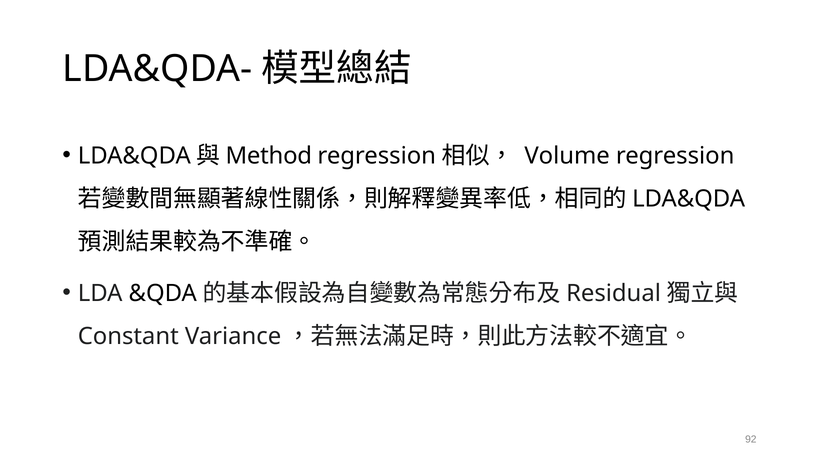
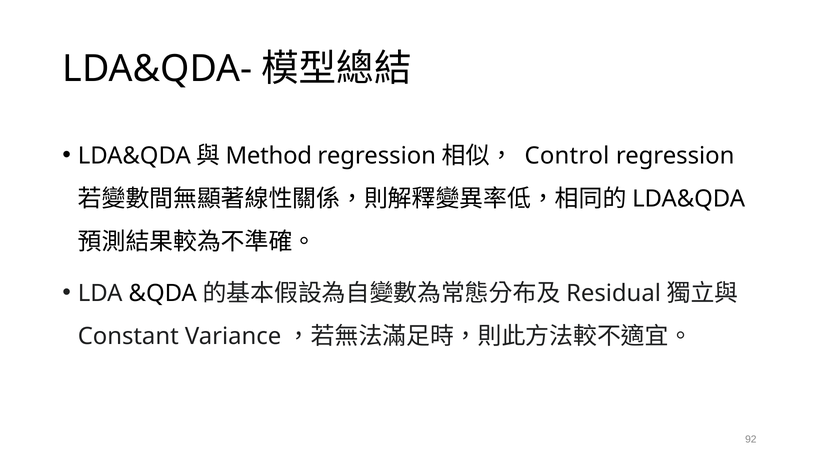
Volume: Volume -> Control (567, 156)
